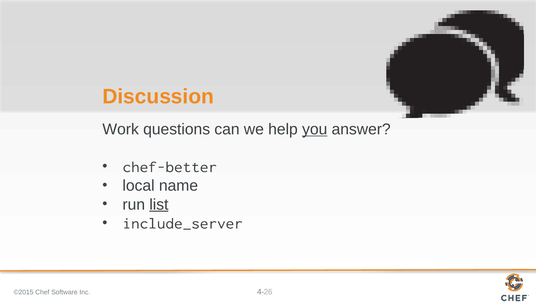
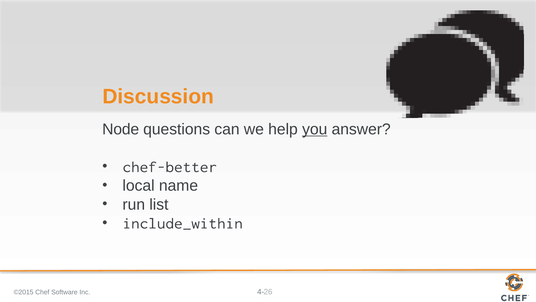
Work: Work -> Node (121, 129)
list underline: present -> none (159, 204)
include_server: include_server -> include_within (183, 223)
